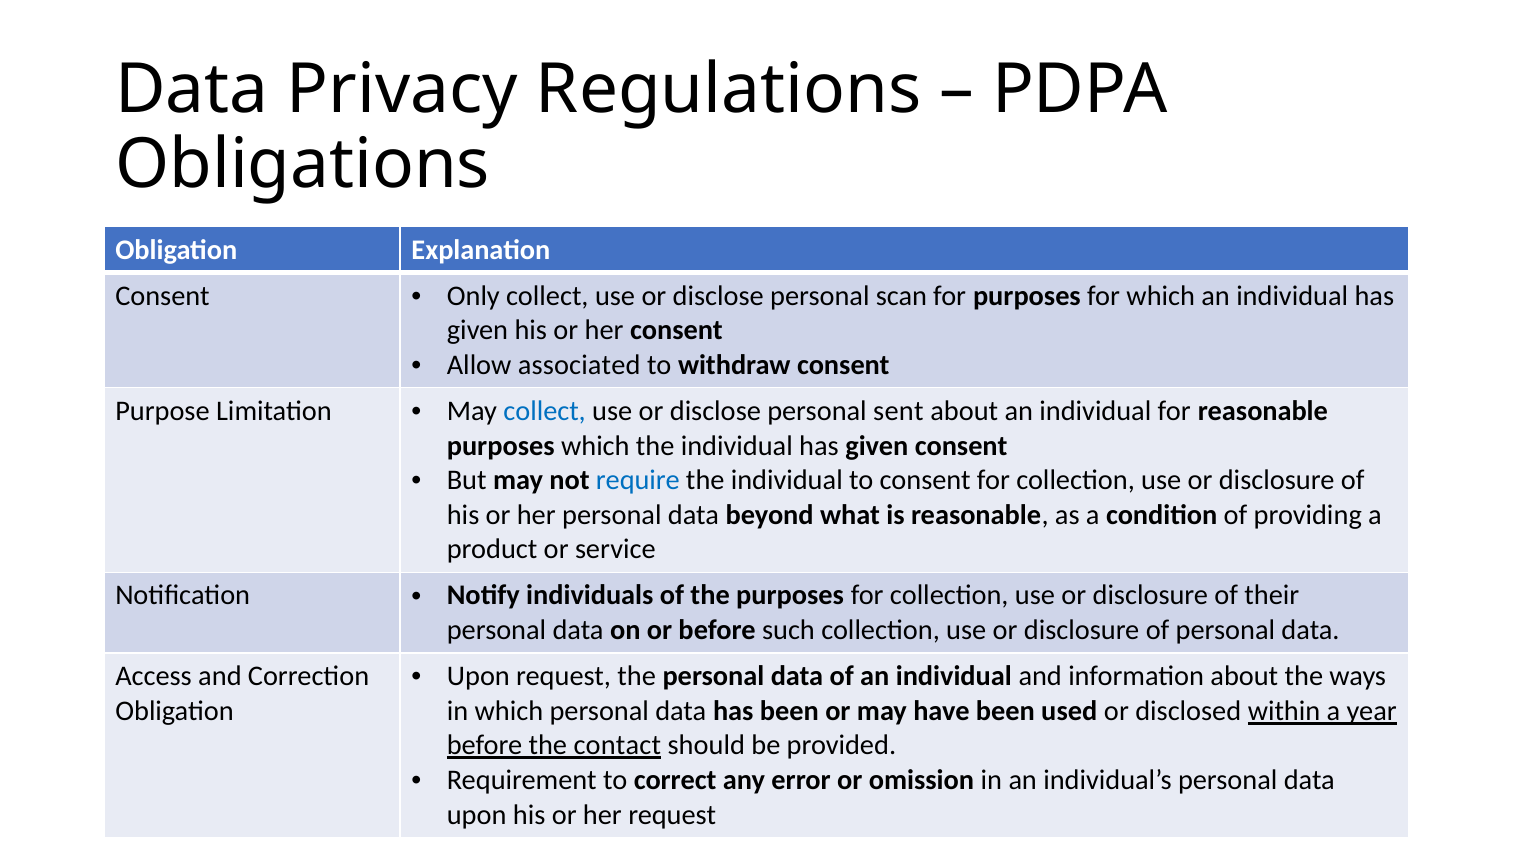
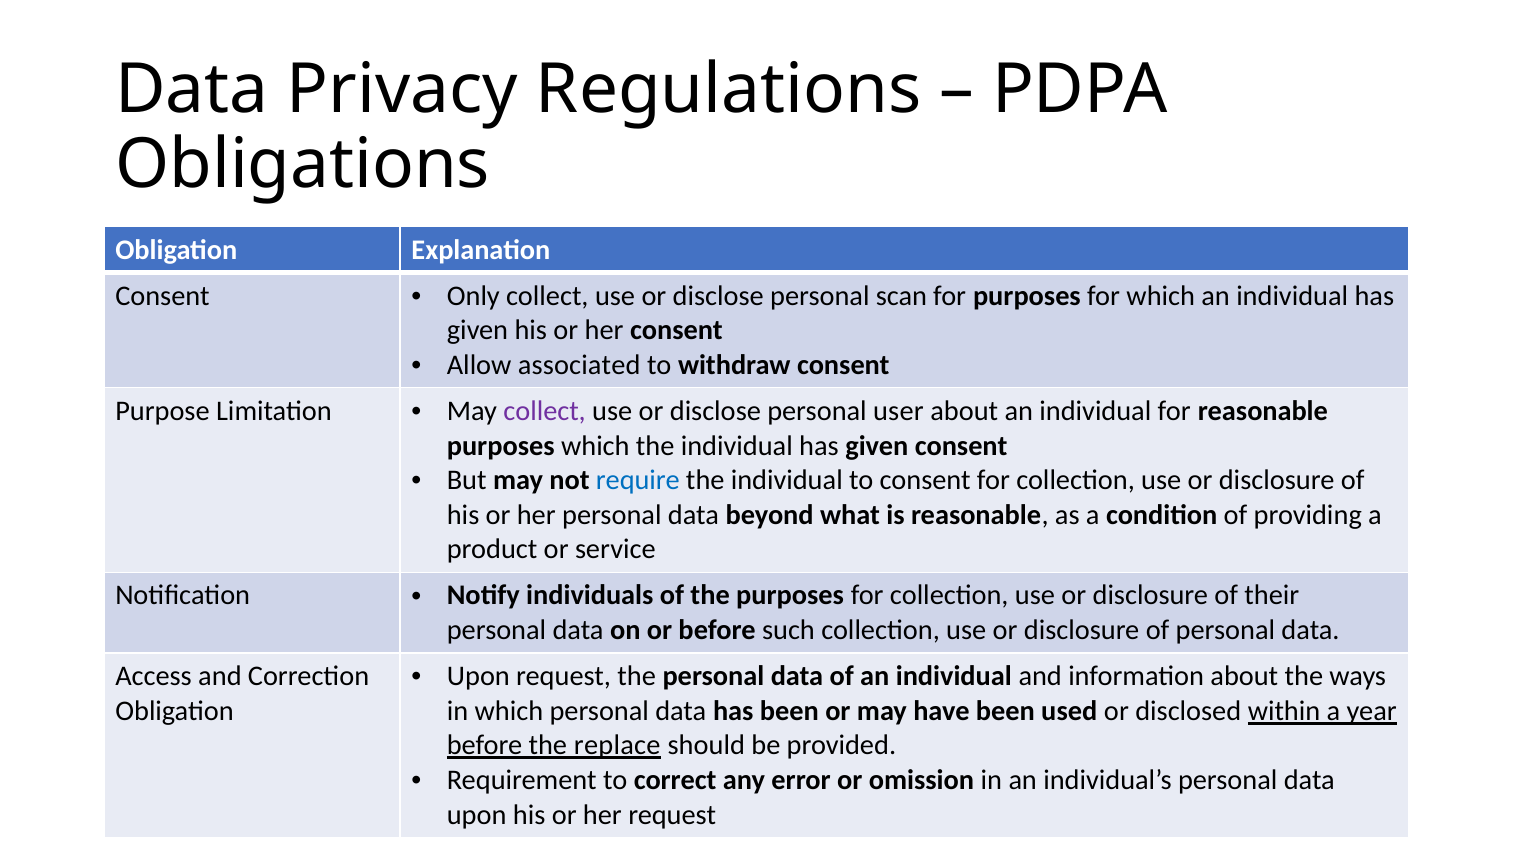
collect colour: blue -> purple (545, 411)
sent: sent -> user (898, 411)
contact: contact -> replace (617, 746)
